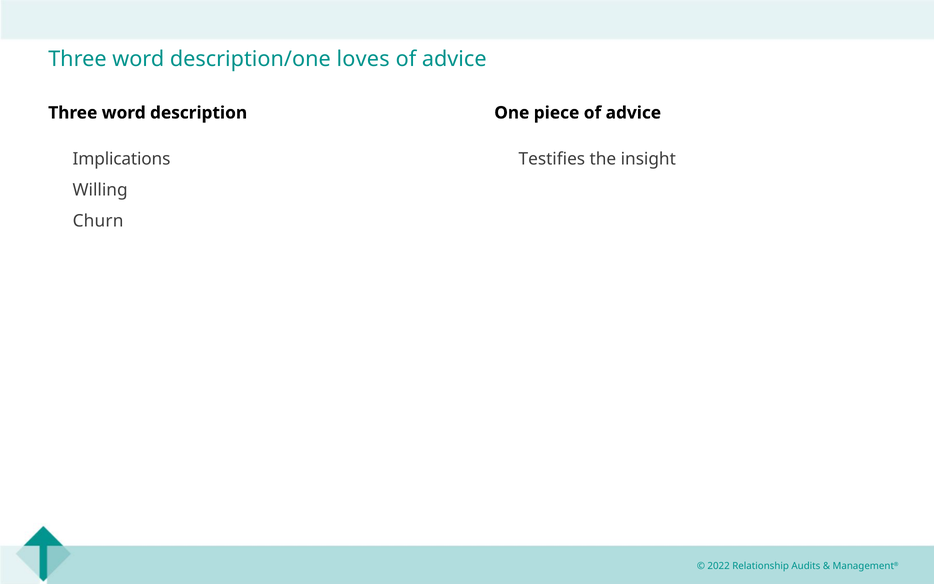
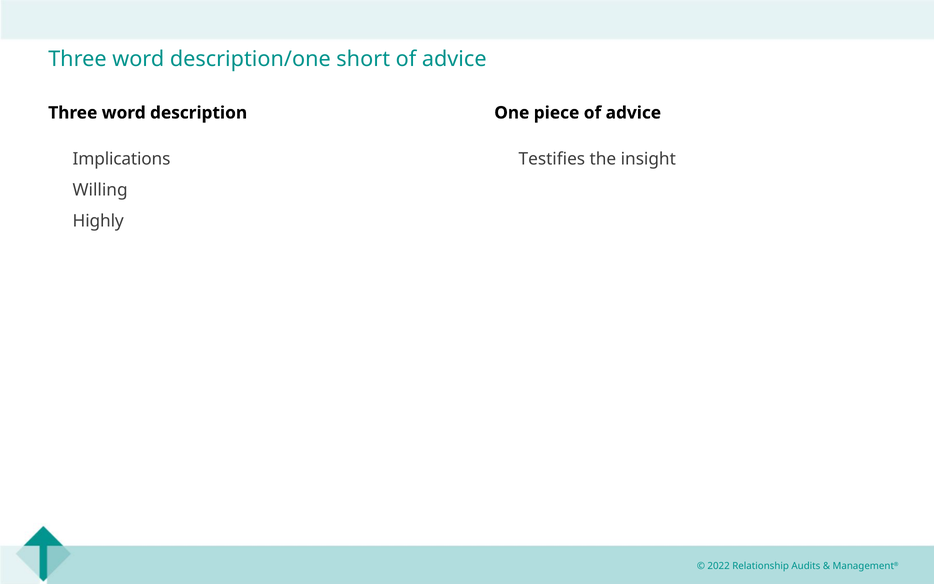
loves: loves -> short (363, 59)
Churn: Churn -> Highly (98, 221)
